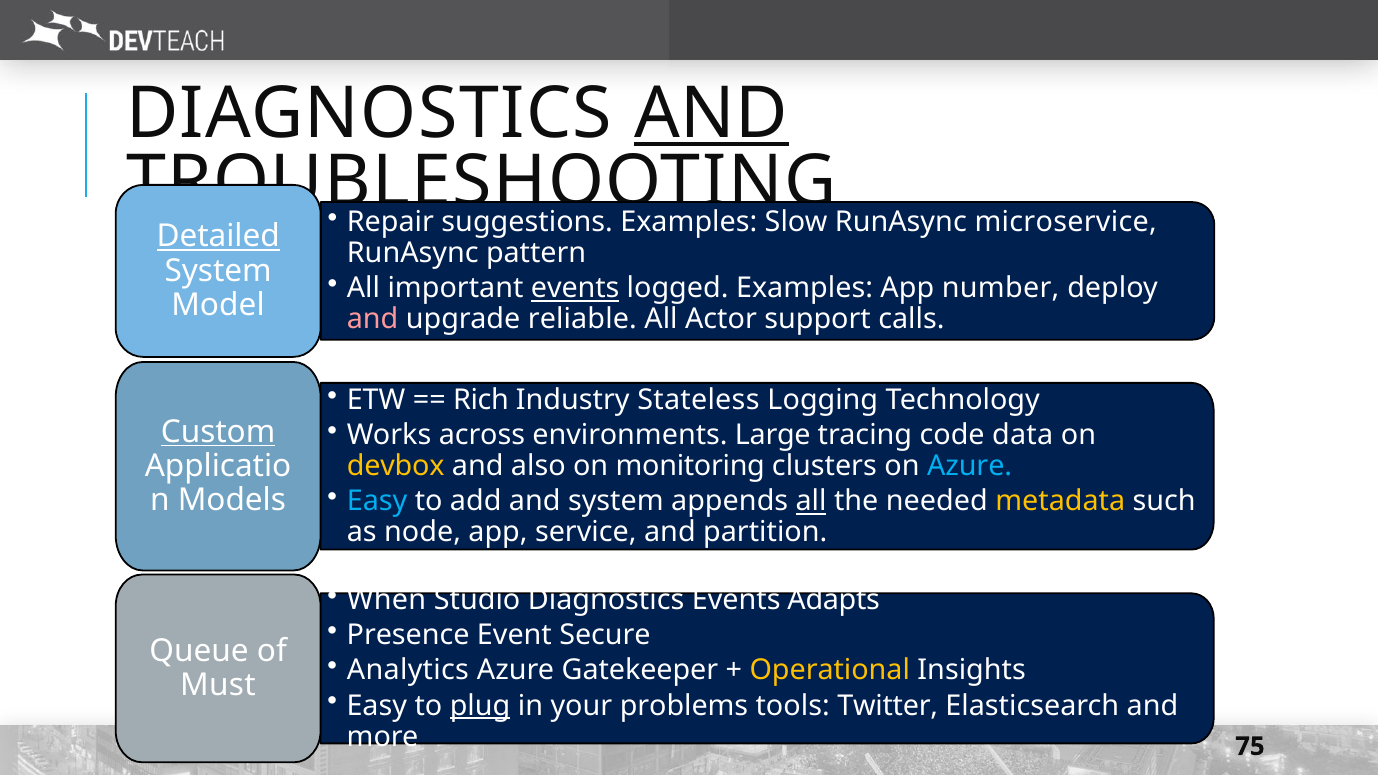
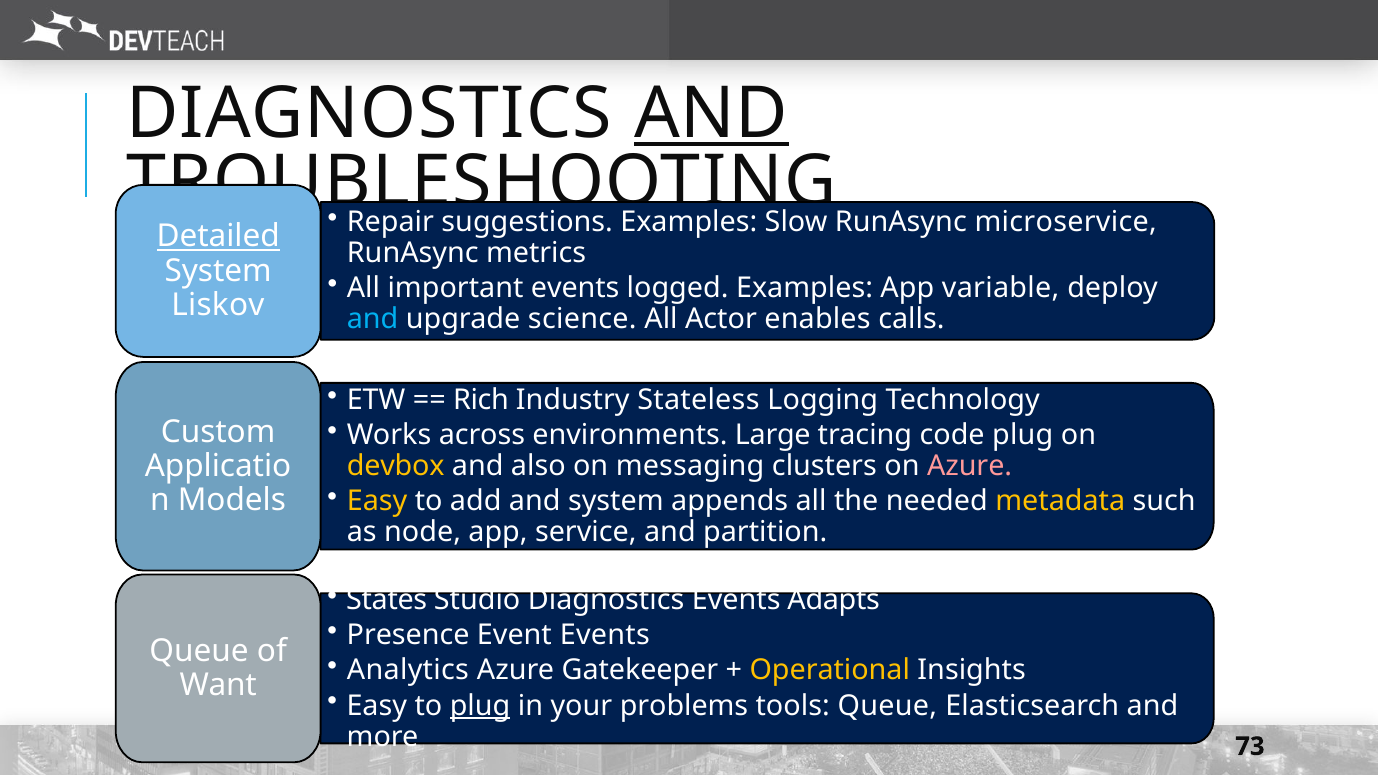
pattern: pattern -> metrics (536, 253)
events underline: present -> none (575, 288)
number: number -> variable (1001, 288)
Model: Model -> Liskov (218, 305)
and colour: pink -> light blue (373, 319)
reliable: reliable -> science (582, 319)
support: support -> enables (818, 319)
code data: data -> plug (1023, 435)
Custom underline: present -> none (218, 432)
monitoring: monitoring -> messaging (690, 466)
Azure colour: light blue -> pink (970, 466)
Easy colour: light blue -> yellow (377, 501)
all underline: present -> none (811, 501)
When: When -> States (387, 600)
Event Secure: Secure -> Events (605, 635)
Must: Must -> Want (218, 685)
tools Twitter: Twitter -> Queue (887, 706)
75: 75 -> 73 (1250, 747)
